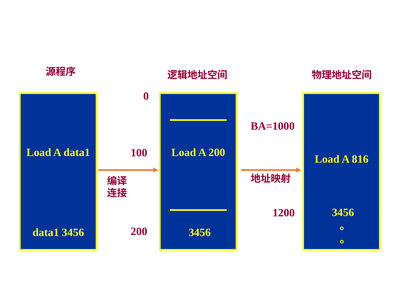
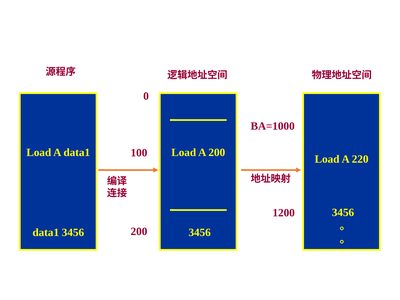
816: 816 -> 220 (360, 159)
